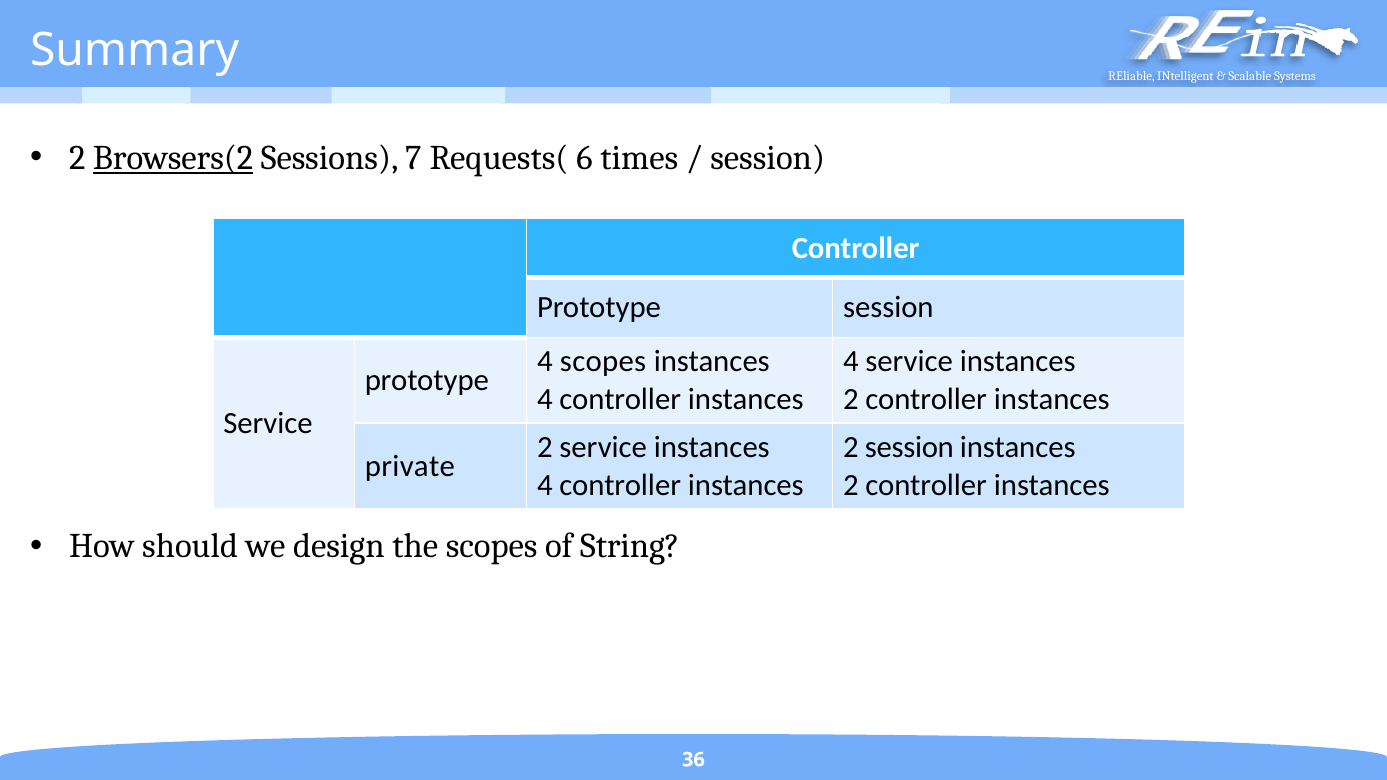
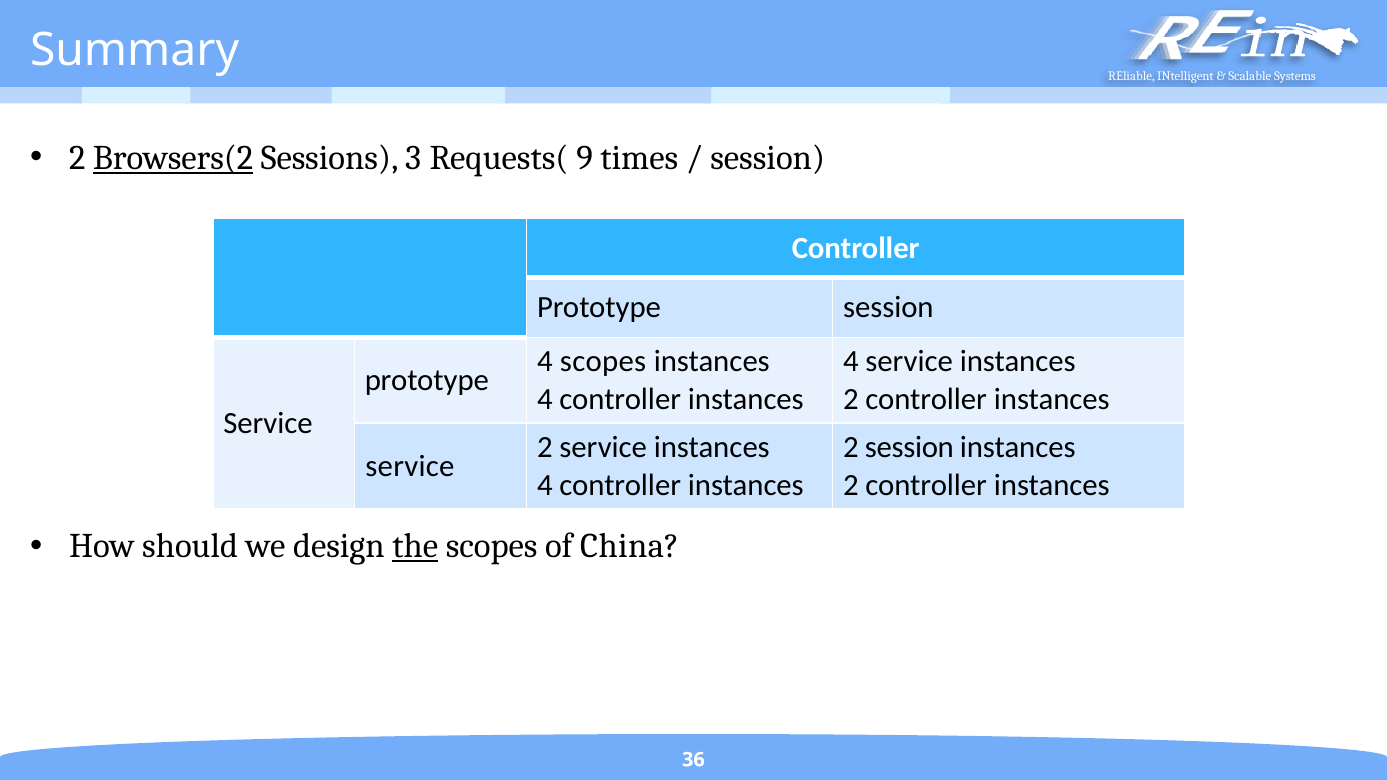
7: 7 -> 3 (413, 158)
6: 6 -> 9 (585, 158)
private: private -> service (410, 466)
the underline: none -> present (415, 547)
String: String -> China (630, 547)
